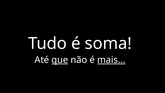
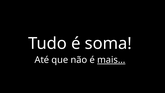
que underline: present -> none (60, 60)
